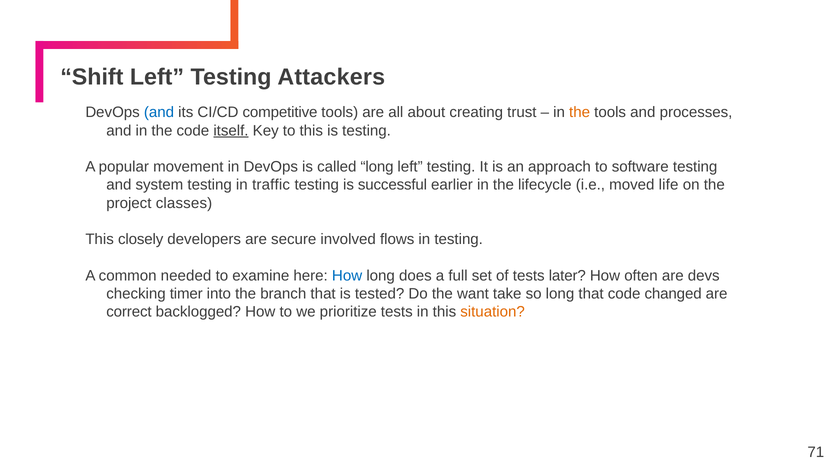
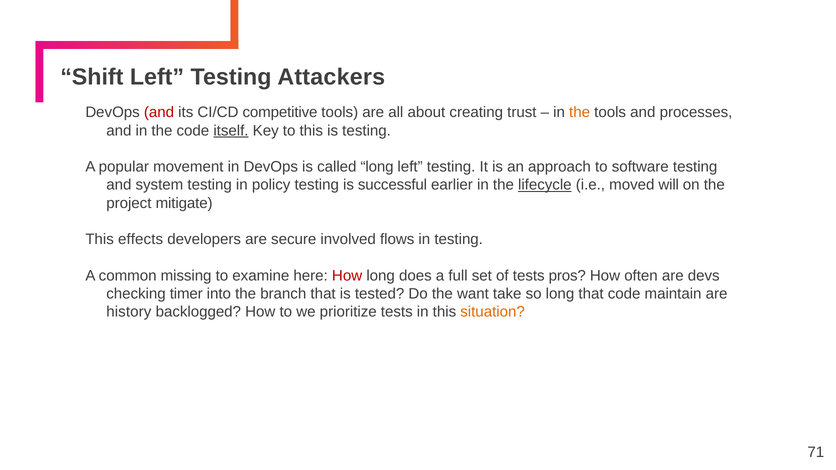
and colour: blue -> red (159, 113)
traffic: traffic -> policy (271, 185)
lifecycle underline: none -> present (545, 185)
life: life -> will (669, 185)
classes: classes -> mitigate (184, 203)
closely: closely -> effects (141, 239)
needed: needed -> missing (186, 276)
How colour: blue -> red (347, 276)
later: later -> pros (567, 276)
changed: changed -> maintain (673, 294)
correct: correct -> history (129, 312)
